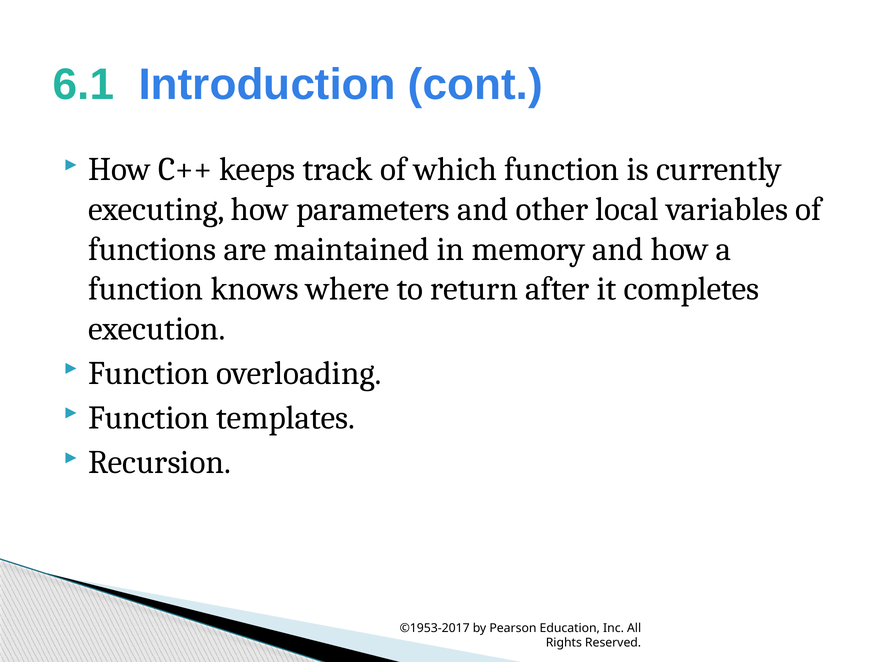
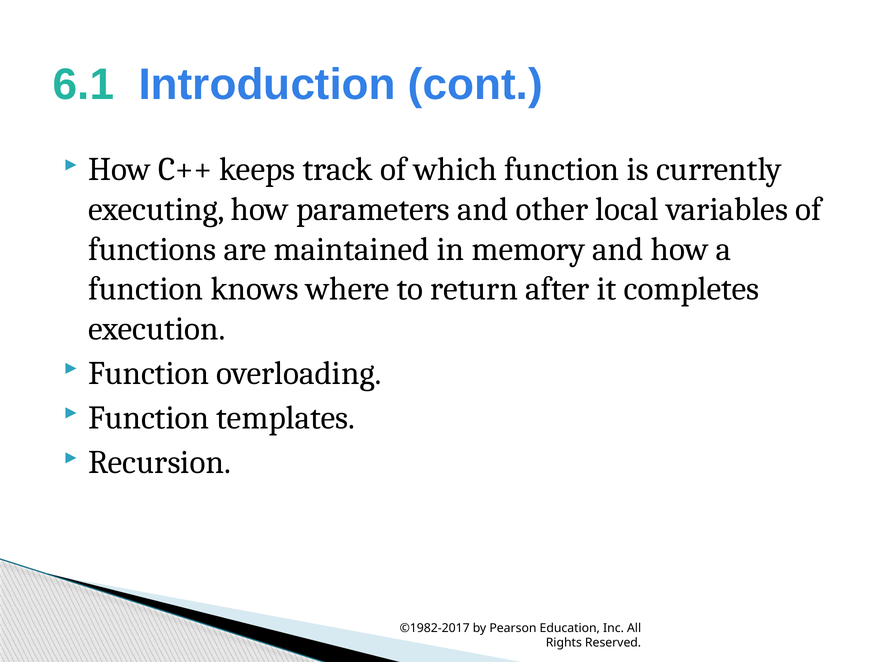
©1953-2017: ©1953-2017 -> ©1982-2017 (435, 628)
